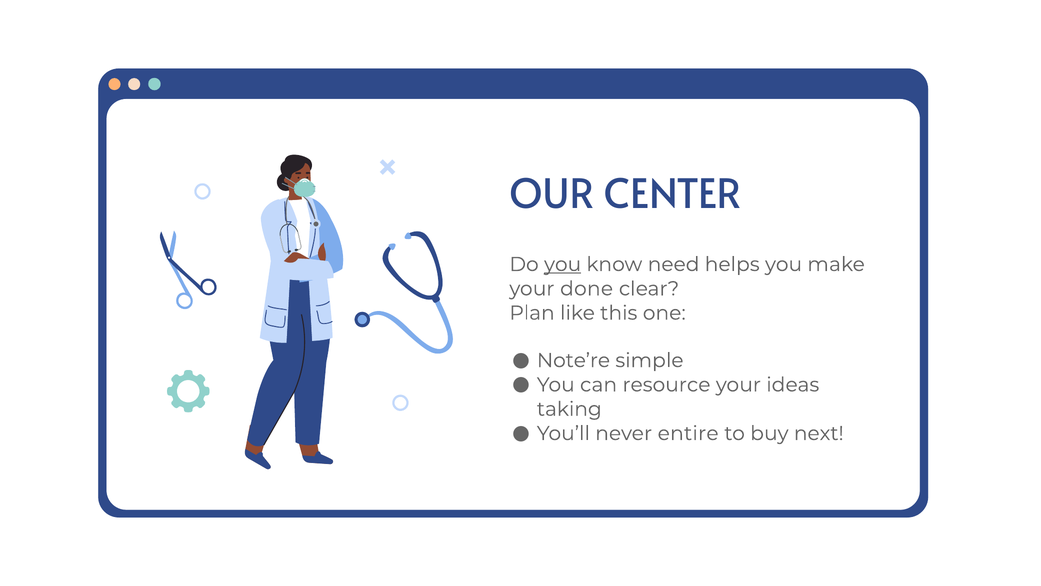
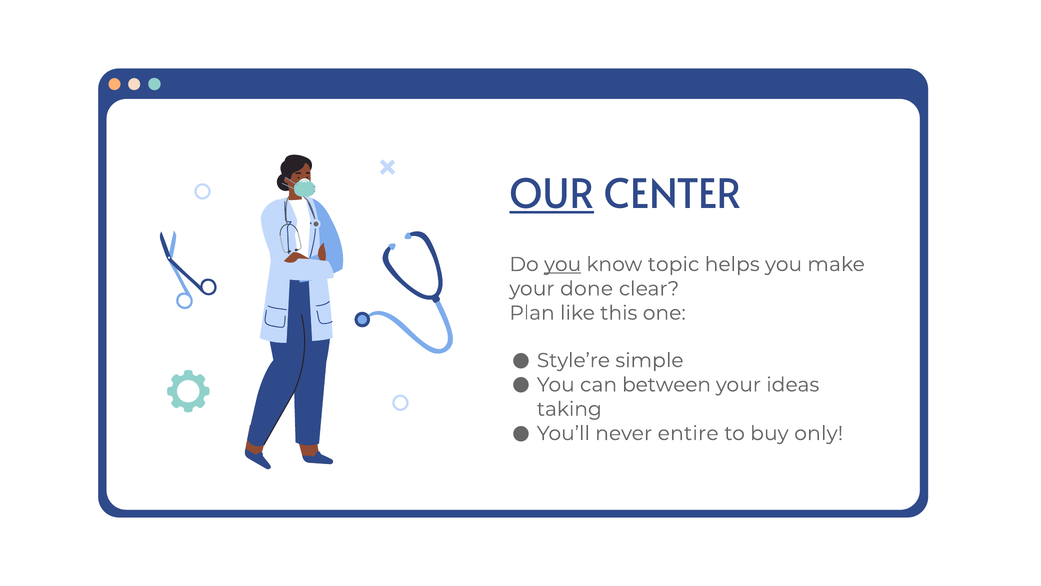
OUR underline: none -> present (552, 195)
need: need -> topic (674, 264)
Note’re: Note’re -> Style’re (573, 360)
resource: resource -> between (667, 385)
next: next -> only (819, 433)
